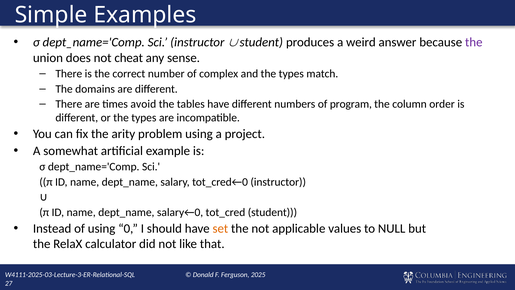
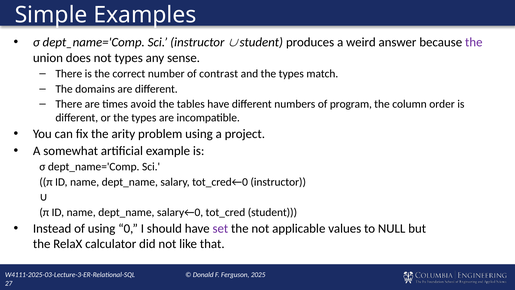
not cheat: cheat -> types (129, 58)
complex: complex -> contrast (219, 74)
set colour: orange -> purple (220, 228)
